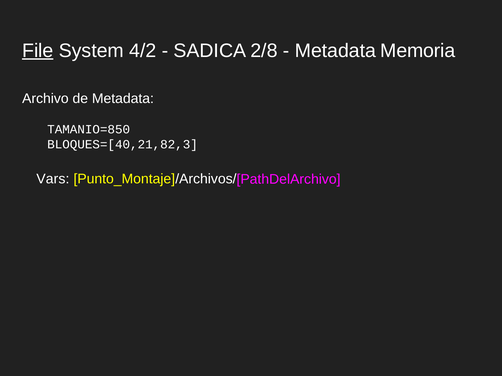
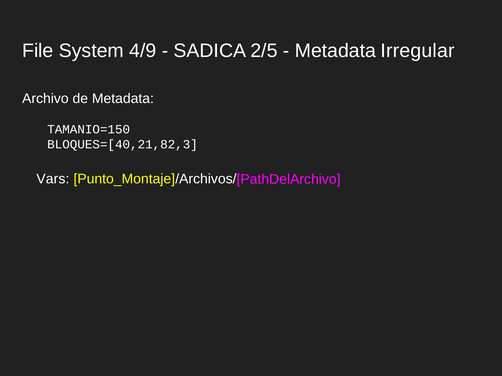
File underline: present -> none (38, 51)
4/2: 4/2 -> 4/9 (143, 51)
2/8: 2/8 -> 2/5 (264, 51)
Memoria: Memoria -> Irregular (418, 51)
TAMANIO=850: TAMANIO=850 -> TAMANIO=150 (89, 130)
